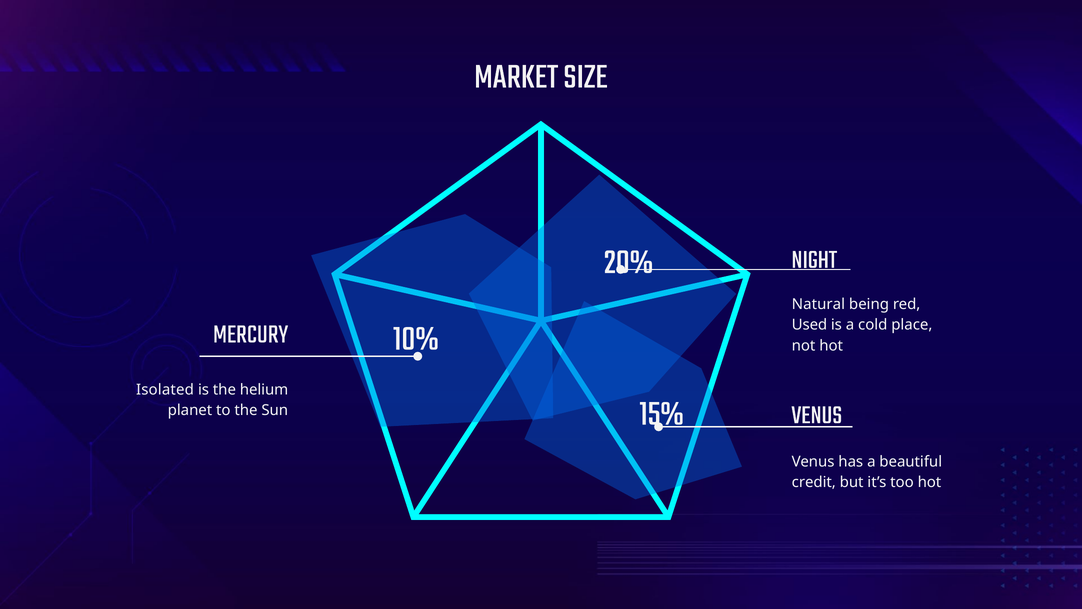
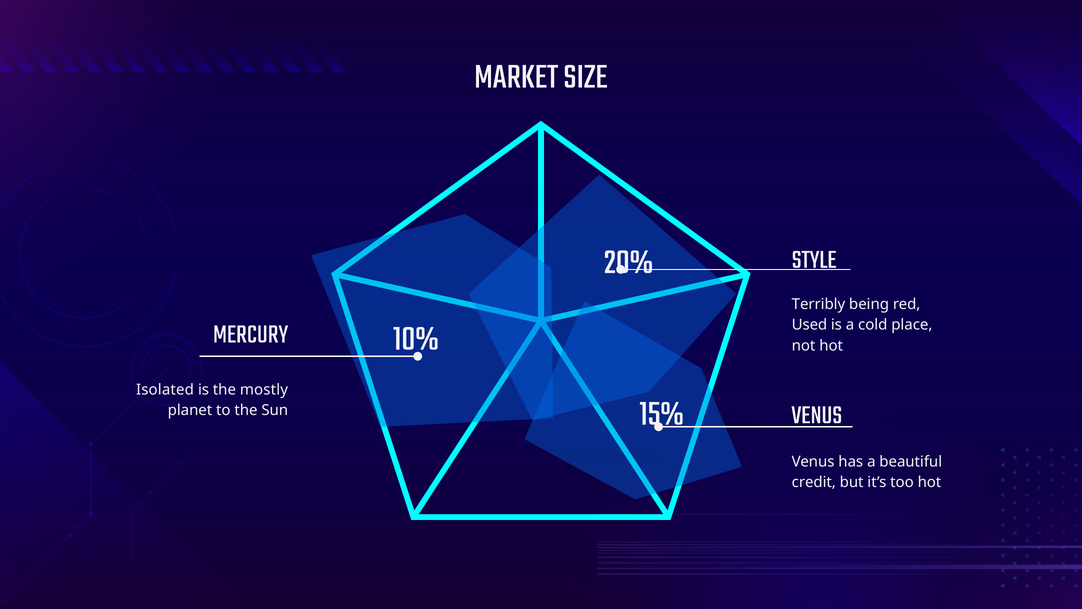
NIGHT: NIGHT -> STYLE (814, 259)
Natural: Natural -> Terribly (818, 304)
helium: helium -> mostly (264, 389)
